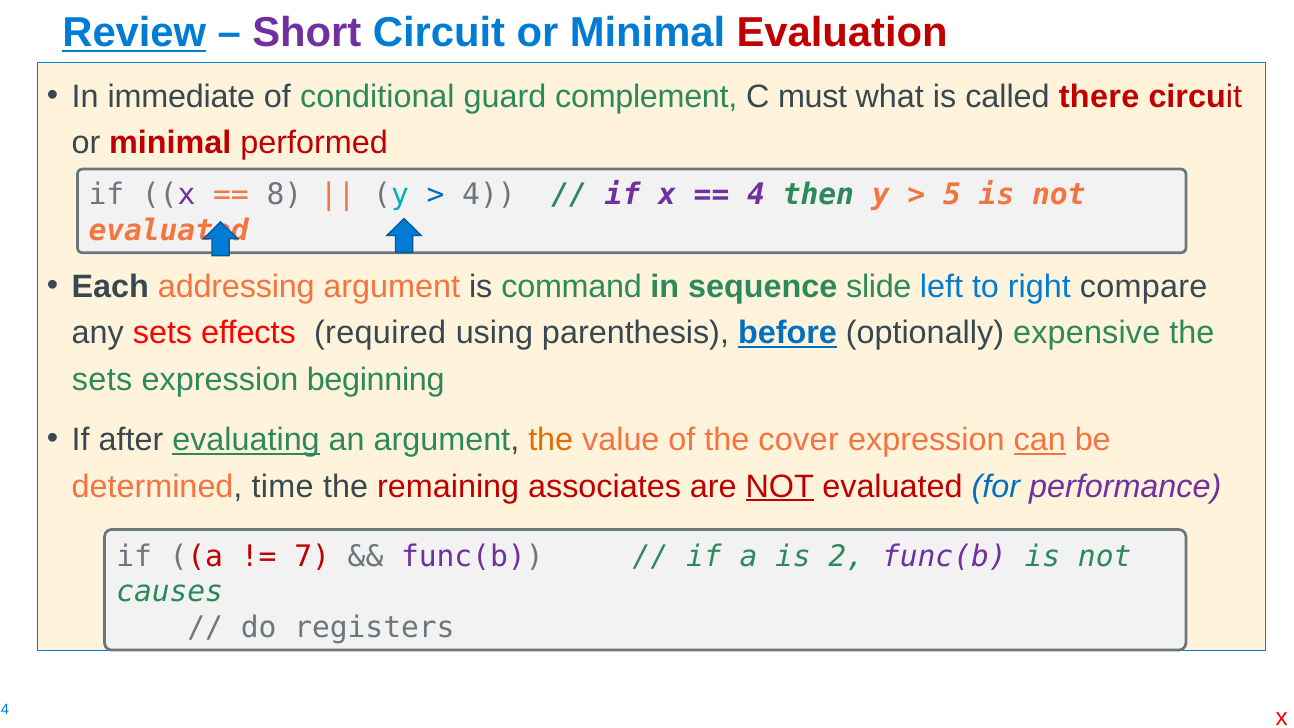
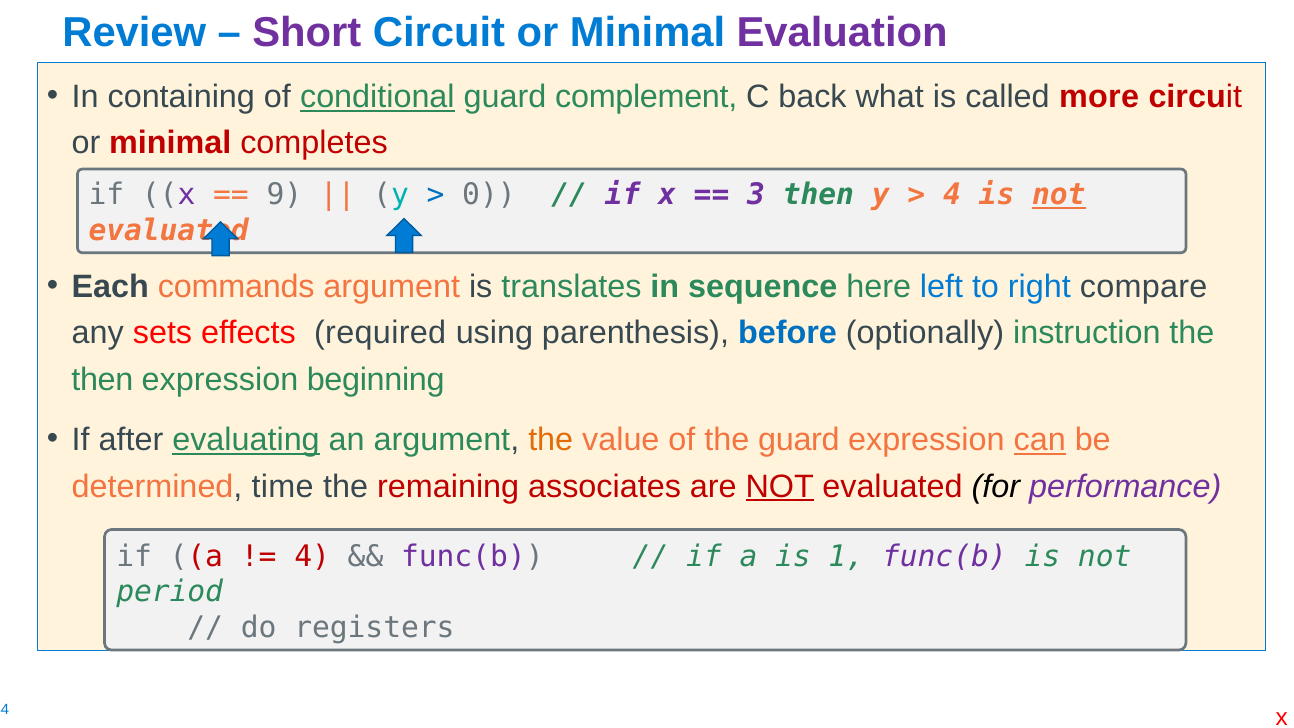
Review underline: present -> none (134, 33)
Evaluation colour: red -> purple (842, 33)
immediate: immediate -> containing (181, 97)
conditional underline: none -> present (377, 97)
must: must -> back (812, 97)
there: there -> more (1099, 97)
performed: performed -> completes (314, 143)
8: 8 -> 9 (284, 195)
4: 4 -> 0 (489, 195)
4: 4 -> 3 (756, 195)
5: 5 -> 4 (952, 195)
not underline: none -> present (1059, 195)
addressing: addressing -> commands (236, 287)
command: command -> translates (571, 287)
slide: slide -> here (879, 287)
before underline: present -> none (788, 333)
expensive: expensive -> instruction (1087, 333)
sets: sets -> then (102, 380)
the cover: cover -> guard (799, 440)
for colour: blue -> black (996, 486)
7: 7 -> 4 (312, 556)
2: 2 -> 1 (846, 556)
causes: causes -> period (170, 592)
